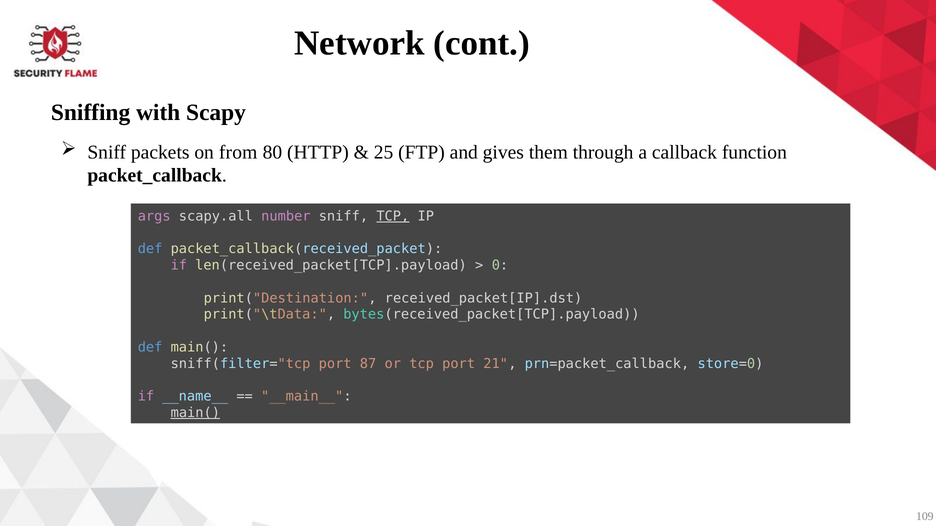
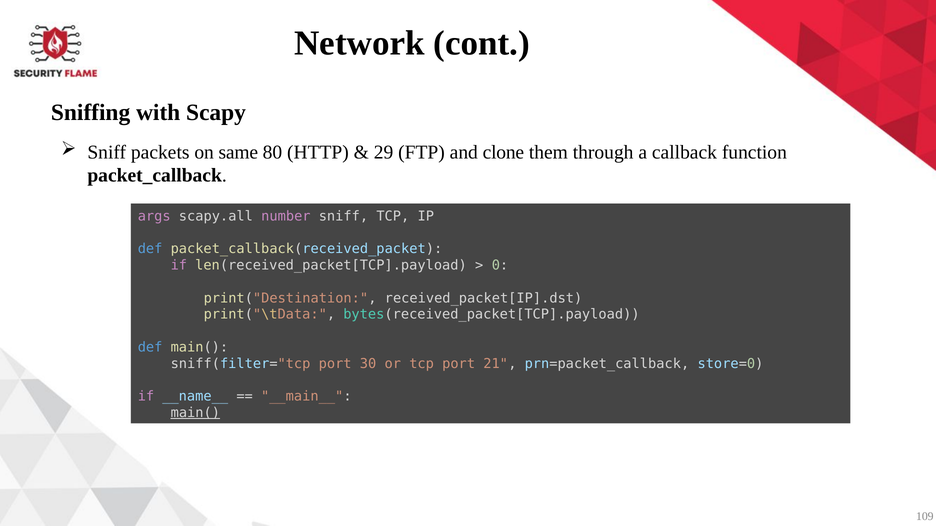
from: from -> same (238, 152)
25: 25 -> 29 (384, 152)
gives: gives -> clone (503, 152)
TCP underline: present -> none (393, 216)
87: 87 -> 30 (368, 364)
